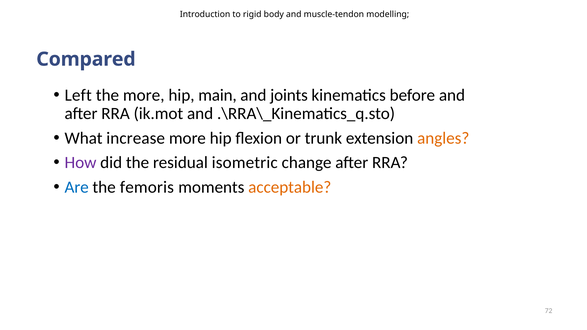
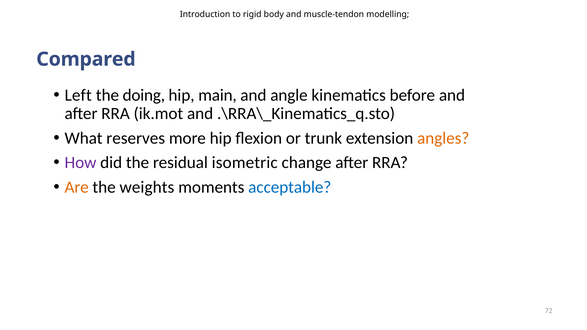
the more: more -> doing (144, 95)
joints: joints -> angle (289, 95)
increase: increase -> reserves (136, 138)
Are colour: blue -> orange (77, 187)
femoris: femoris -> weights (147, 187)
acceptable colour: orange -> blue (290, 187)
